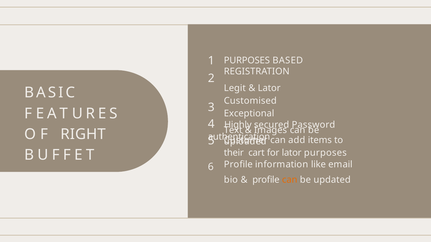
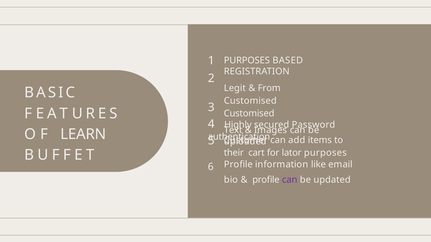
Lator: Lator -> From (269, 88)
Exceptional: Exceptional -> Customised (249, 114)
RIGHT: RIGHT -> LEARN (83, 134)
can colour: orange -> purple (290, 180)
